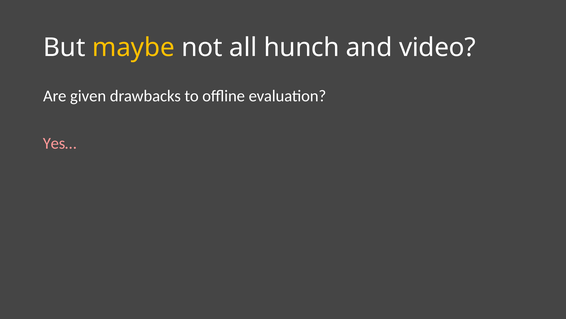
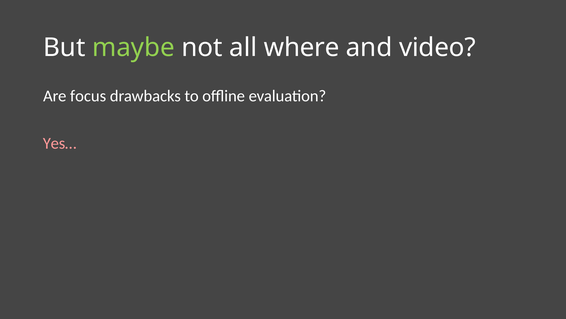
maybe colour: yellow -> light green (133, 48)
hunch: hunch -> where (302, 48)
given: given -> focus (88, 96)
